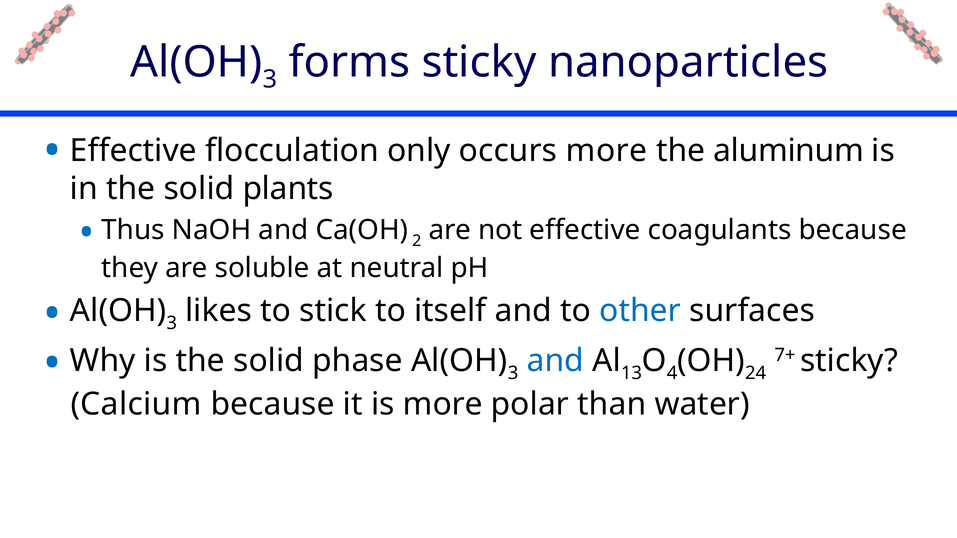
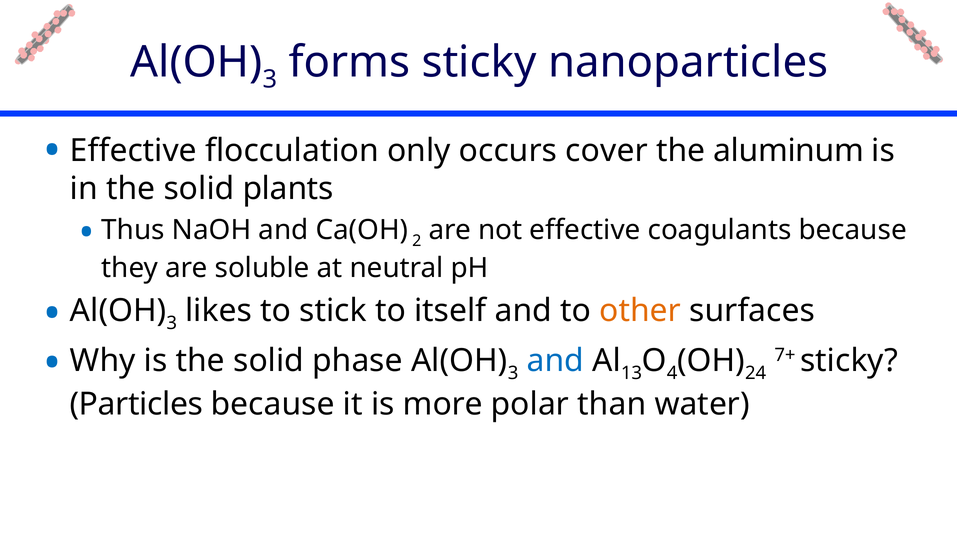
occurs more: more -> cover (607, 151)
other colour: blue -> orange (640, 311)
Calcium: Calcium -> Particles (136, 404)
